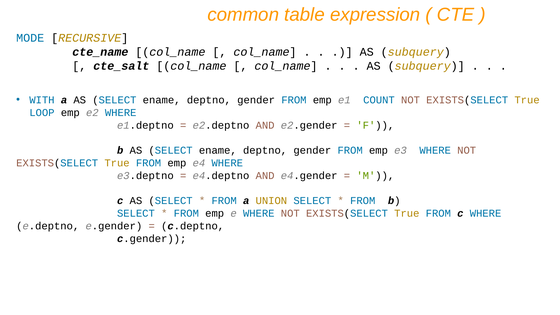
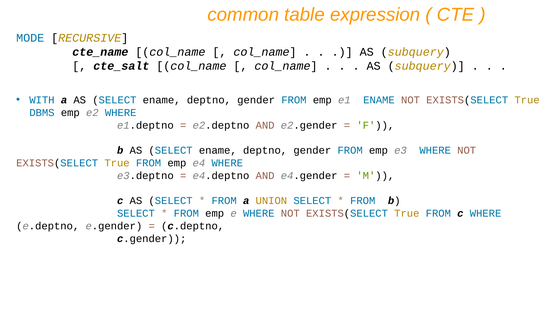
e1 COUNT: COUNT -> ENAME (379, 100)
LOOP: LOOP -> DBMS (42, 113)
